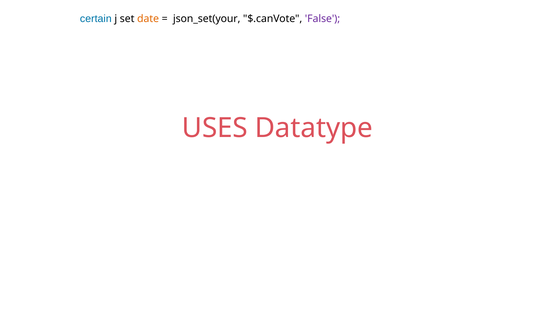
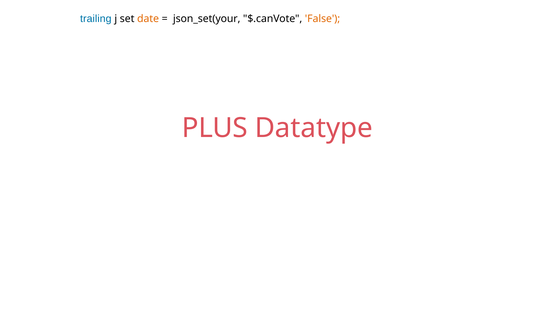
certain: certain -> trailing (96, 19)
False colour: purple -> orange (323, 19)
USES: USES -> PLUS (215, 128)
